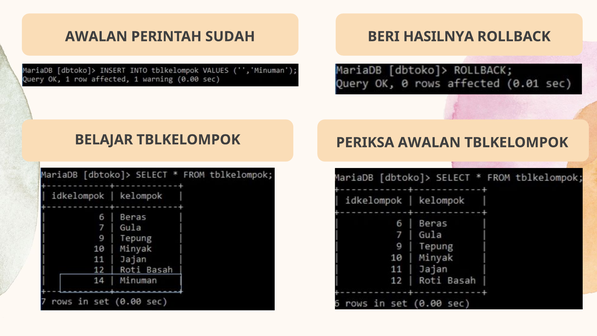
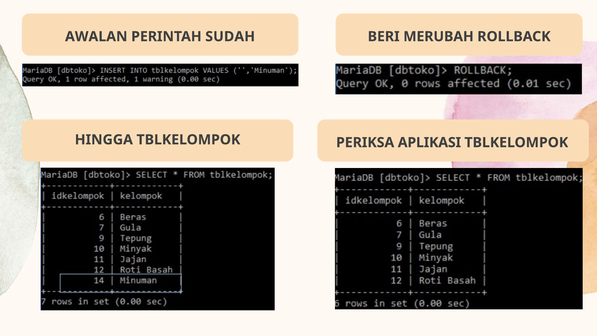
HASILNYA: HASILNYA -> MERUBAH (438, 37)
BELAJAR: BELAJAR -> HINGGA (104, 140)
PERIKSA AWALAN: AWALAN -> APLIKASI (429, 142)
